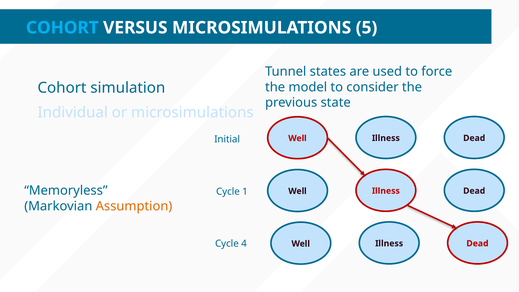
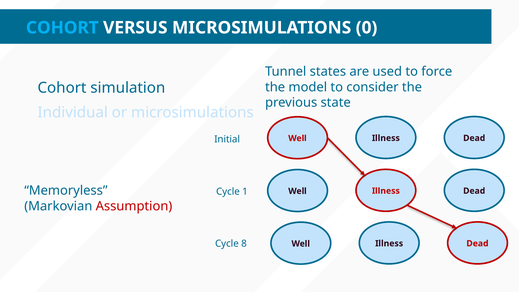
5: 5 -> 0 (367, 28)
Assumption colour: orange -> red (134, 206)
4: 4 -> 8 (244, 244)
